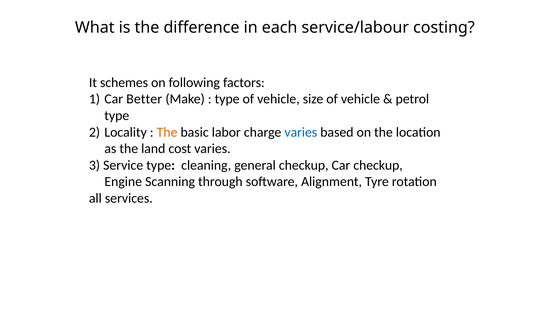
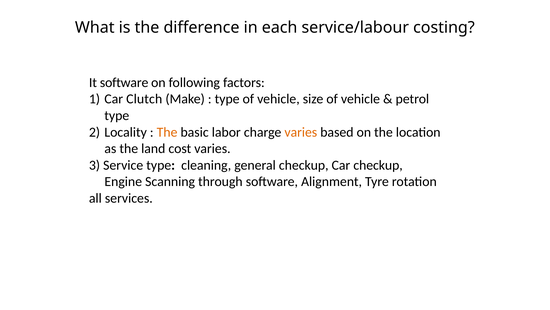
It schemes: schemes -> software (124, 82)
Better: Better -> Clutch (144, 99)
varies colour: blue -> orange (301, 132)
